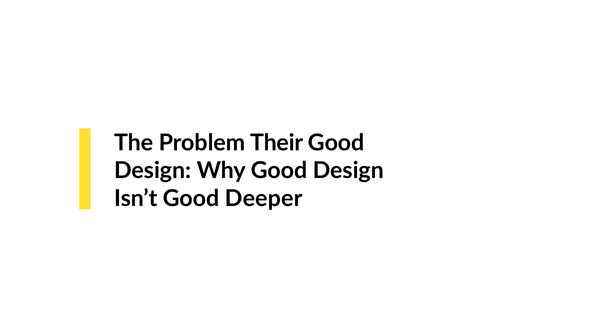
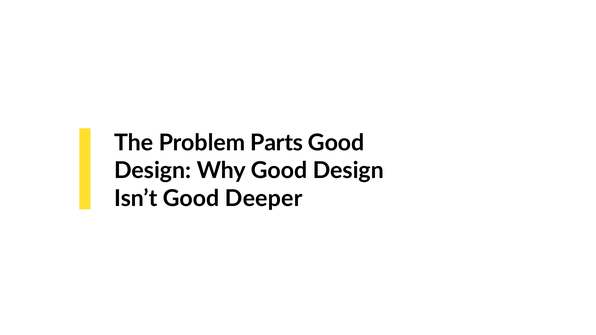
Their: Their -> Parts (277, 143)
